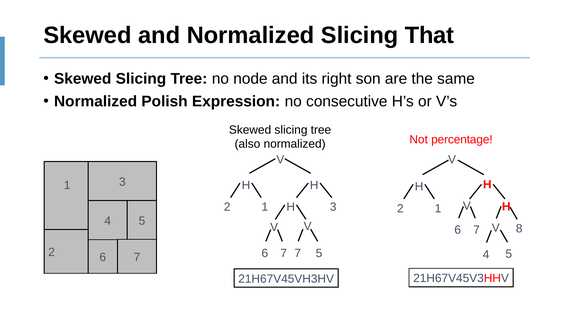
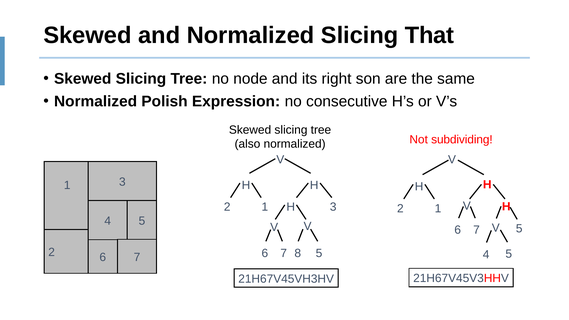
percentage: percentage -> subdividing (462, 140)
8: 8 -> 5 (519, 229)
6 7: 7 -> 8 (298, 253)
